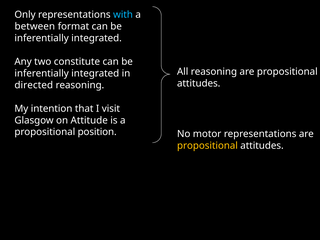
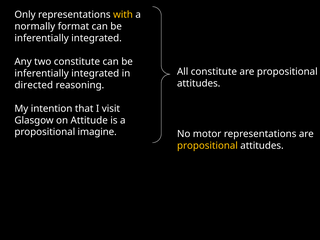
with colour: light blue -> yellow (123, 15)
between: between -> normally (35, 26)
All reasoning: reasoning -> constitute (214, 72)
position: position -> imagine (97, 132)
